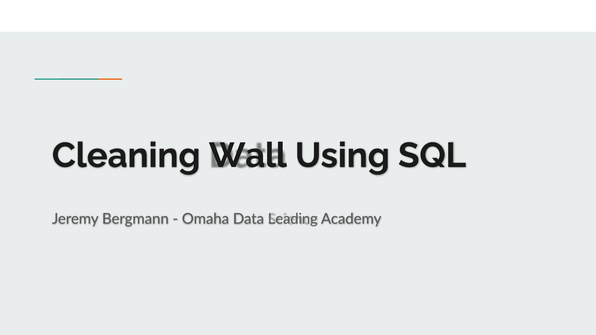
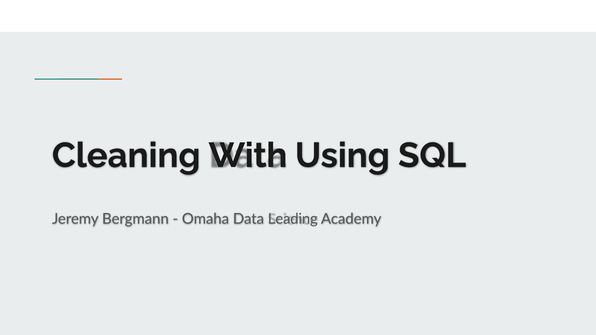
Wall: Wall -> With (248, 156)
